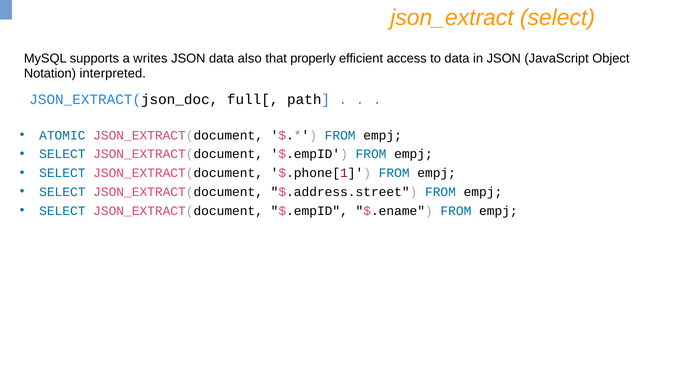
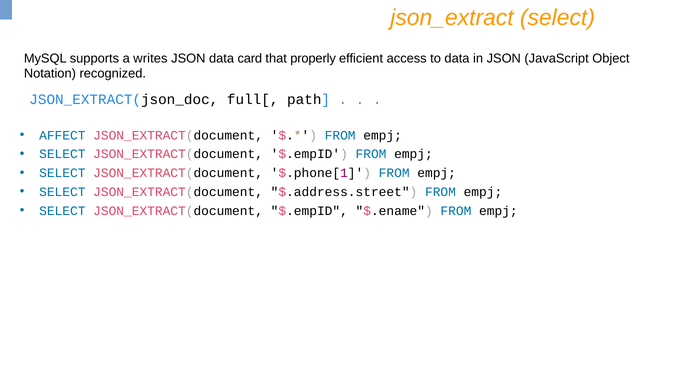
also: also -> card (250, 58)
interpreted: interpreted -> recognized (113, 74)
ATOMIC: ATOMIC -> AFFECT (62, 135)
